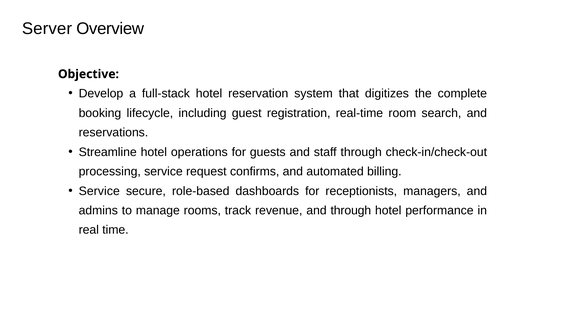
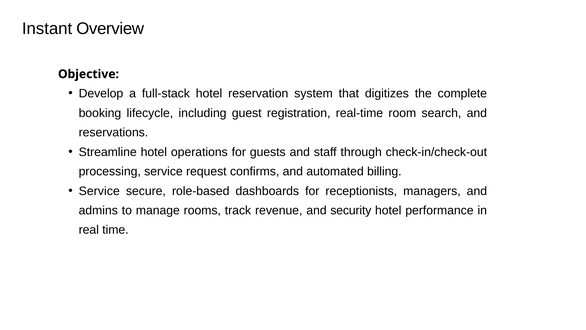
Server: Server -> Instant (47, 28)
and through: through -> security (351, 210)
